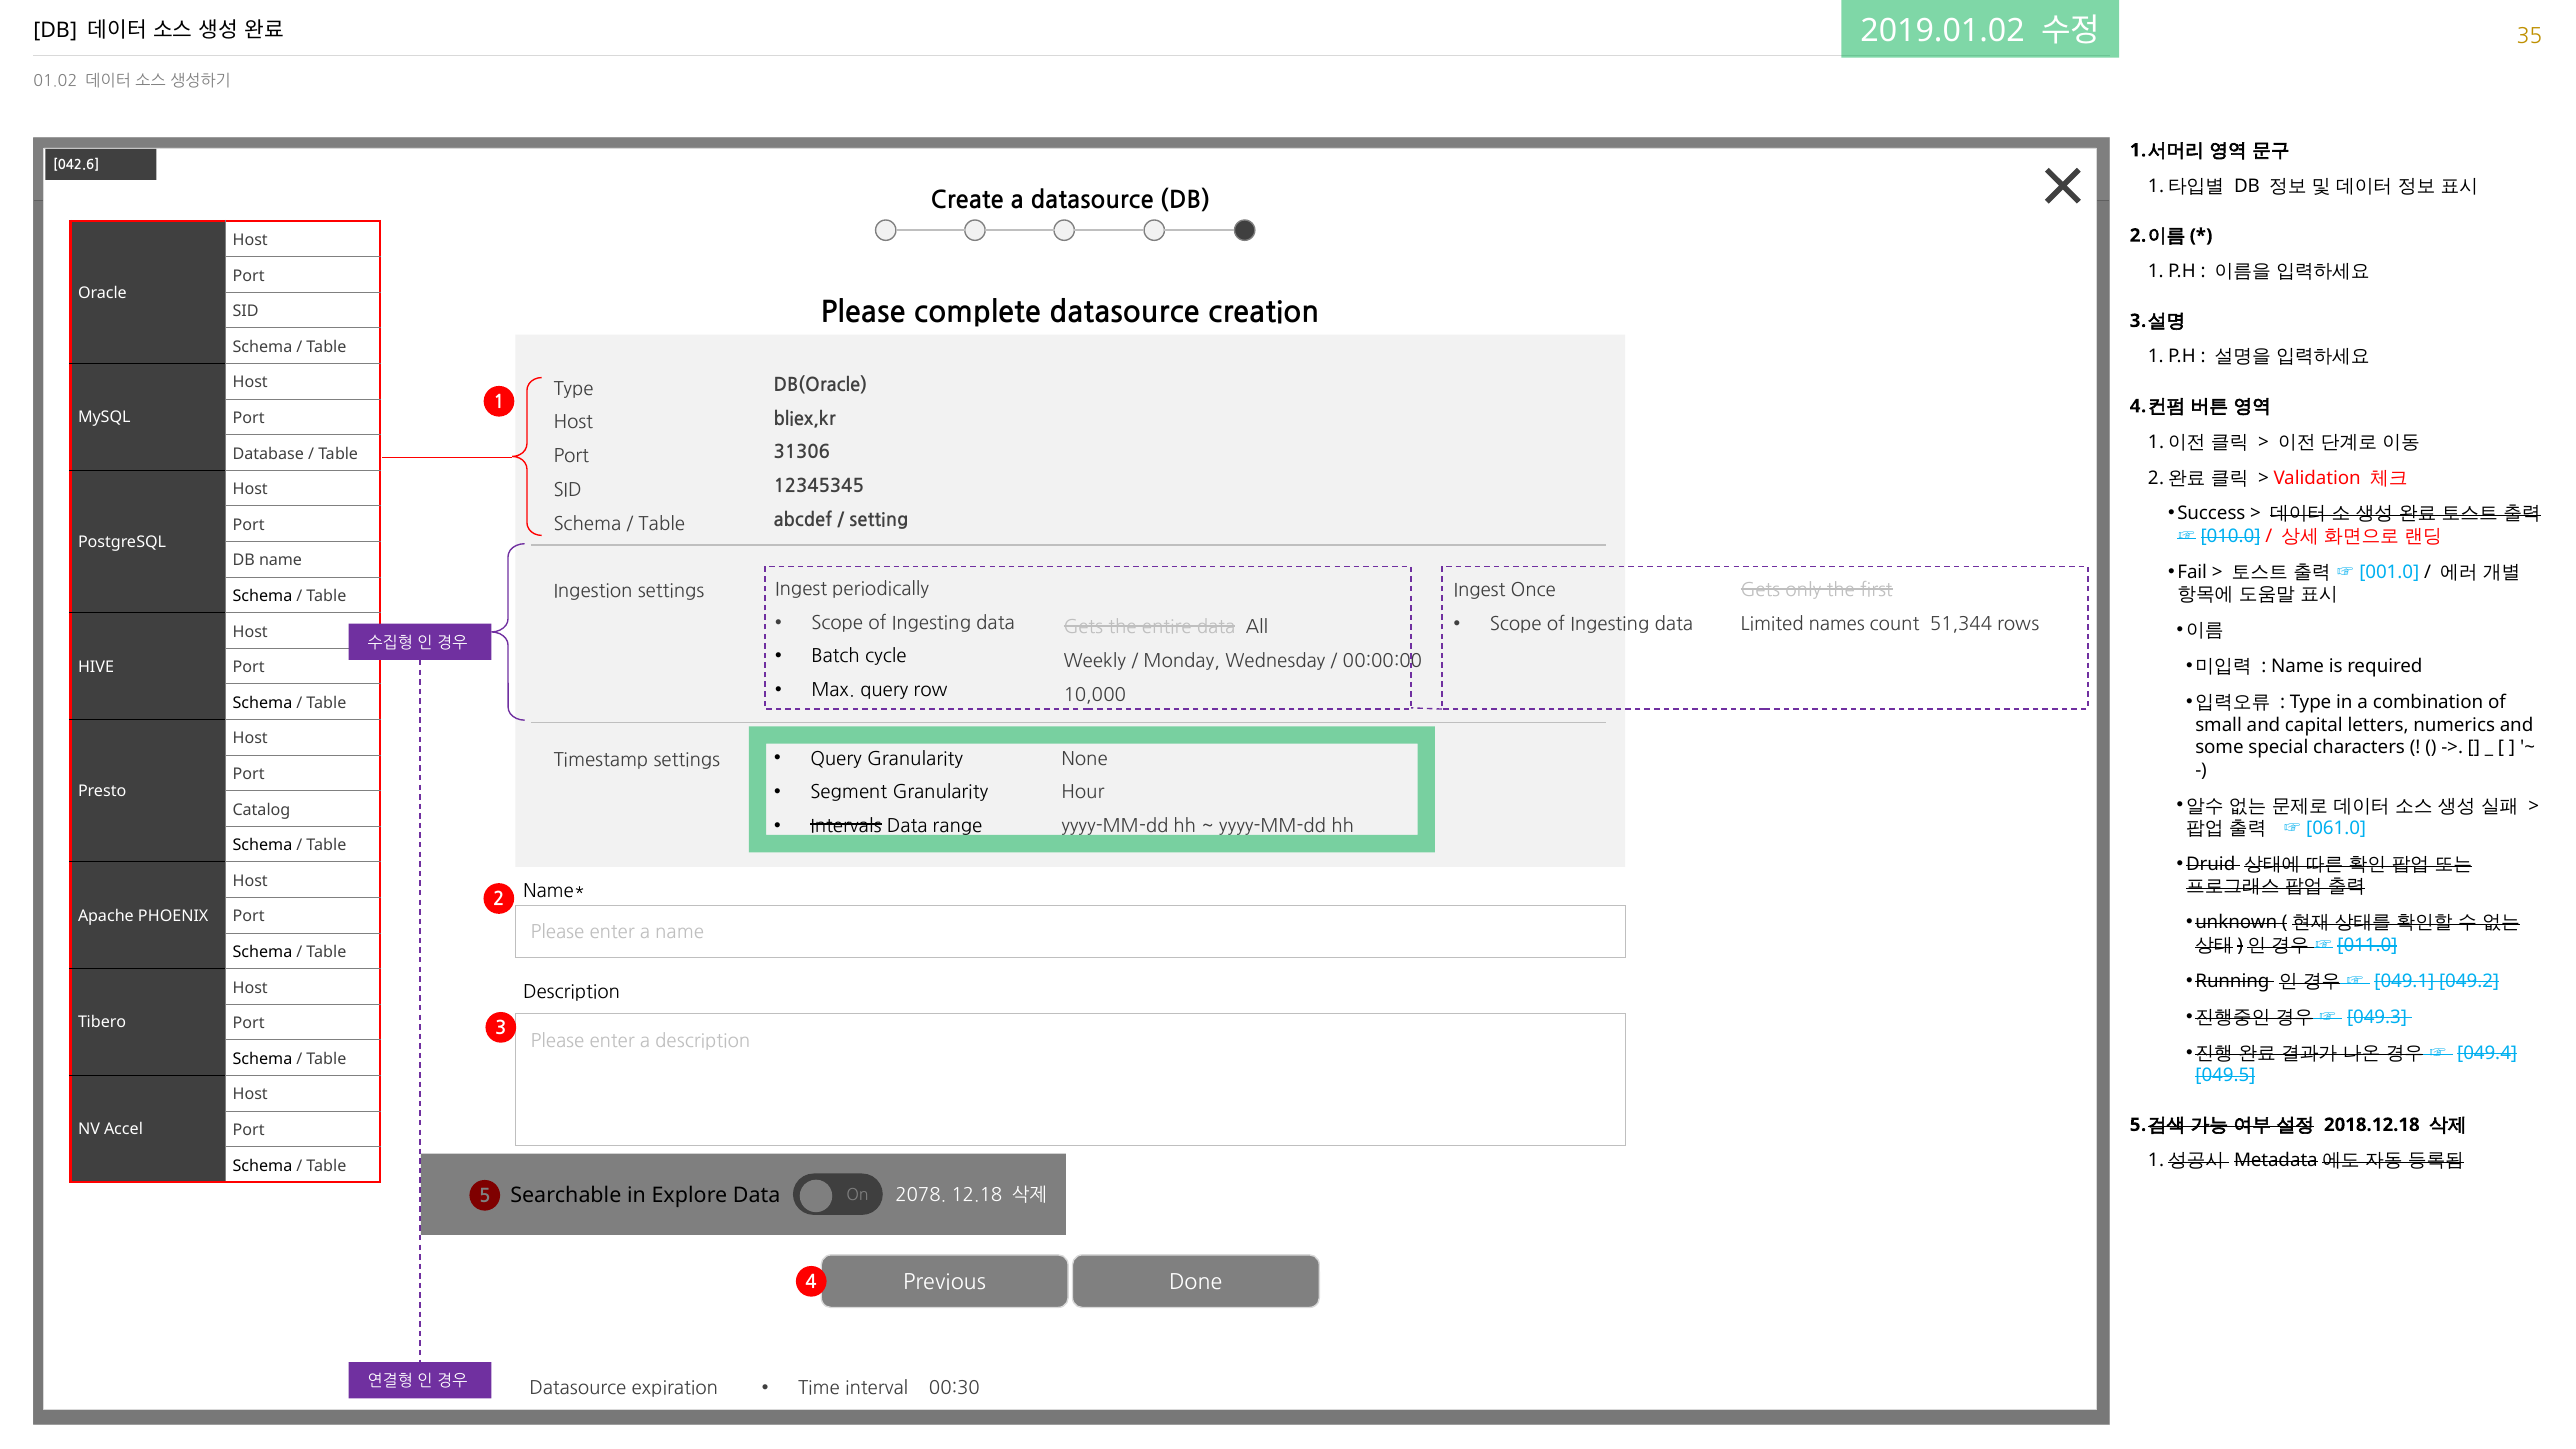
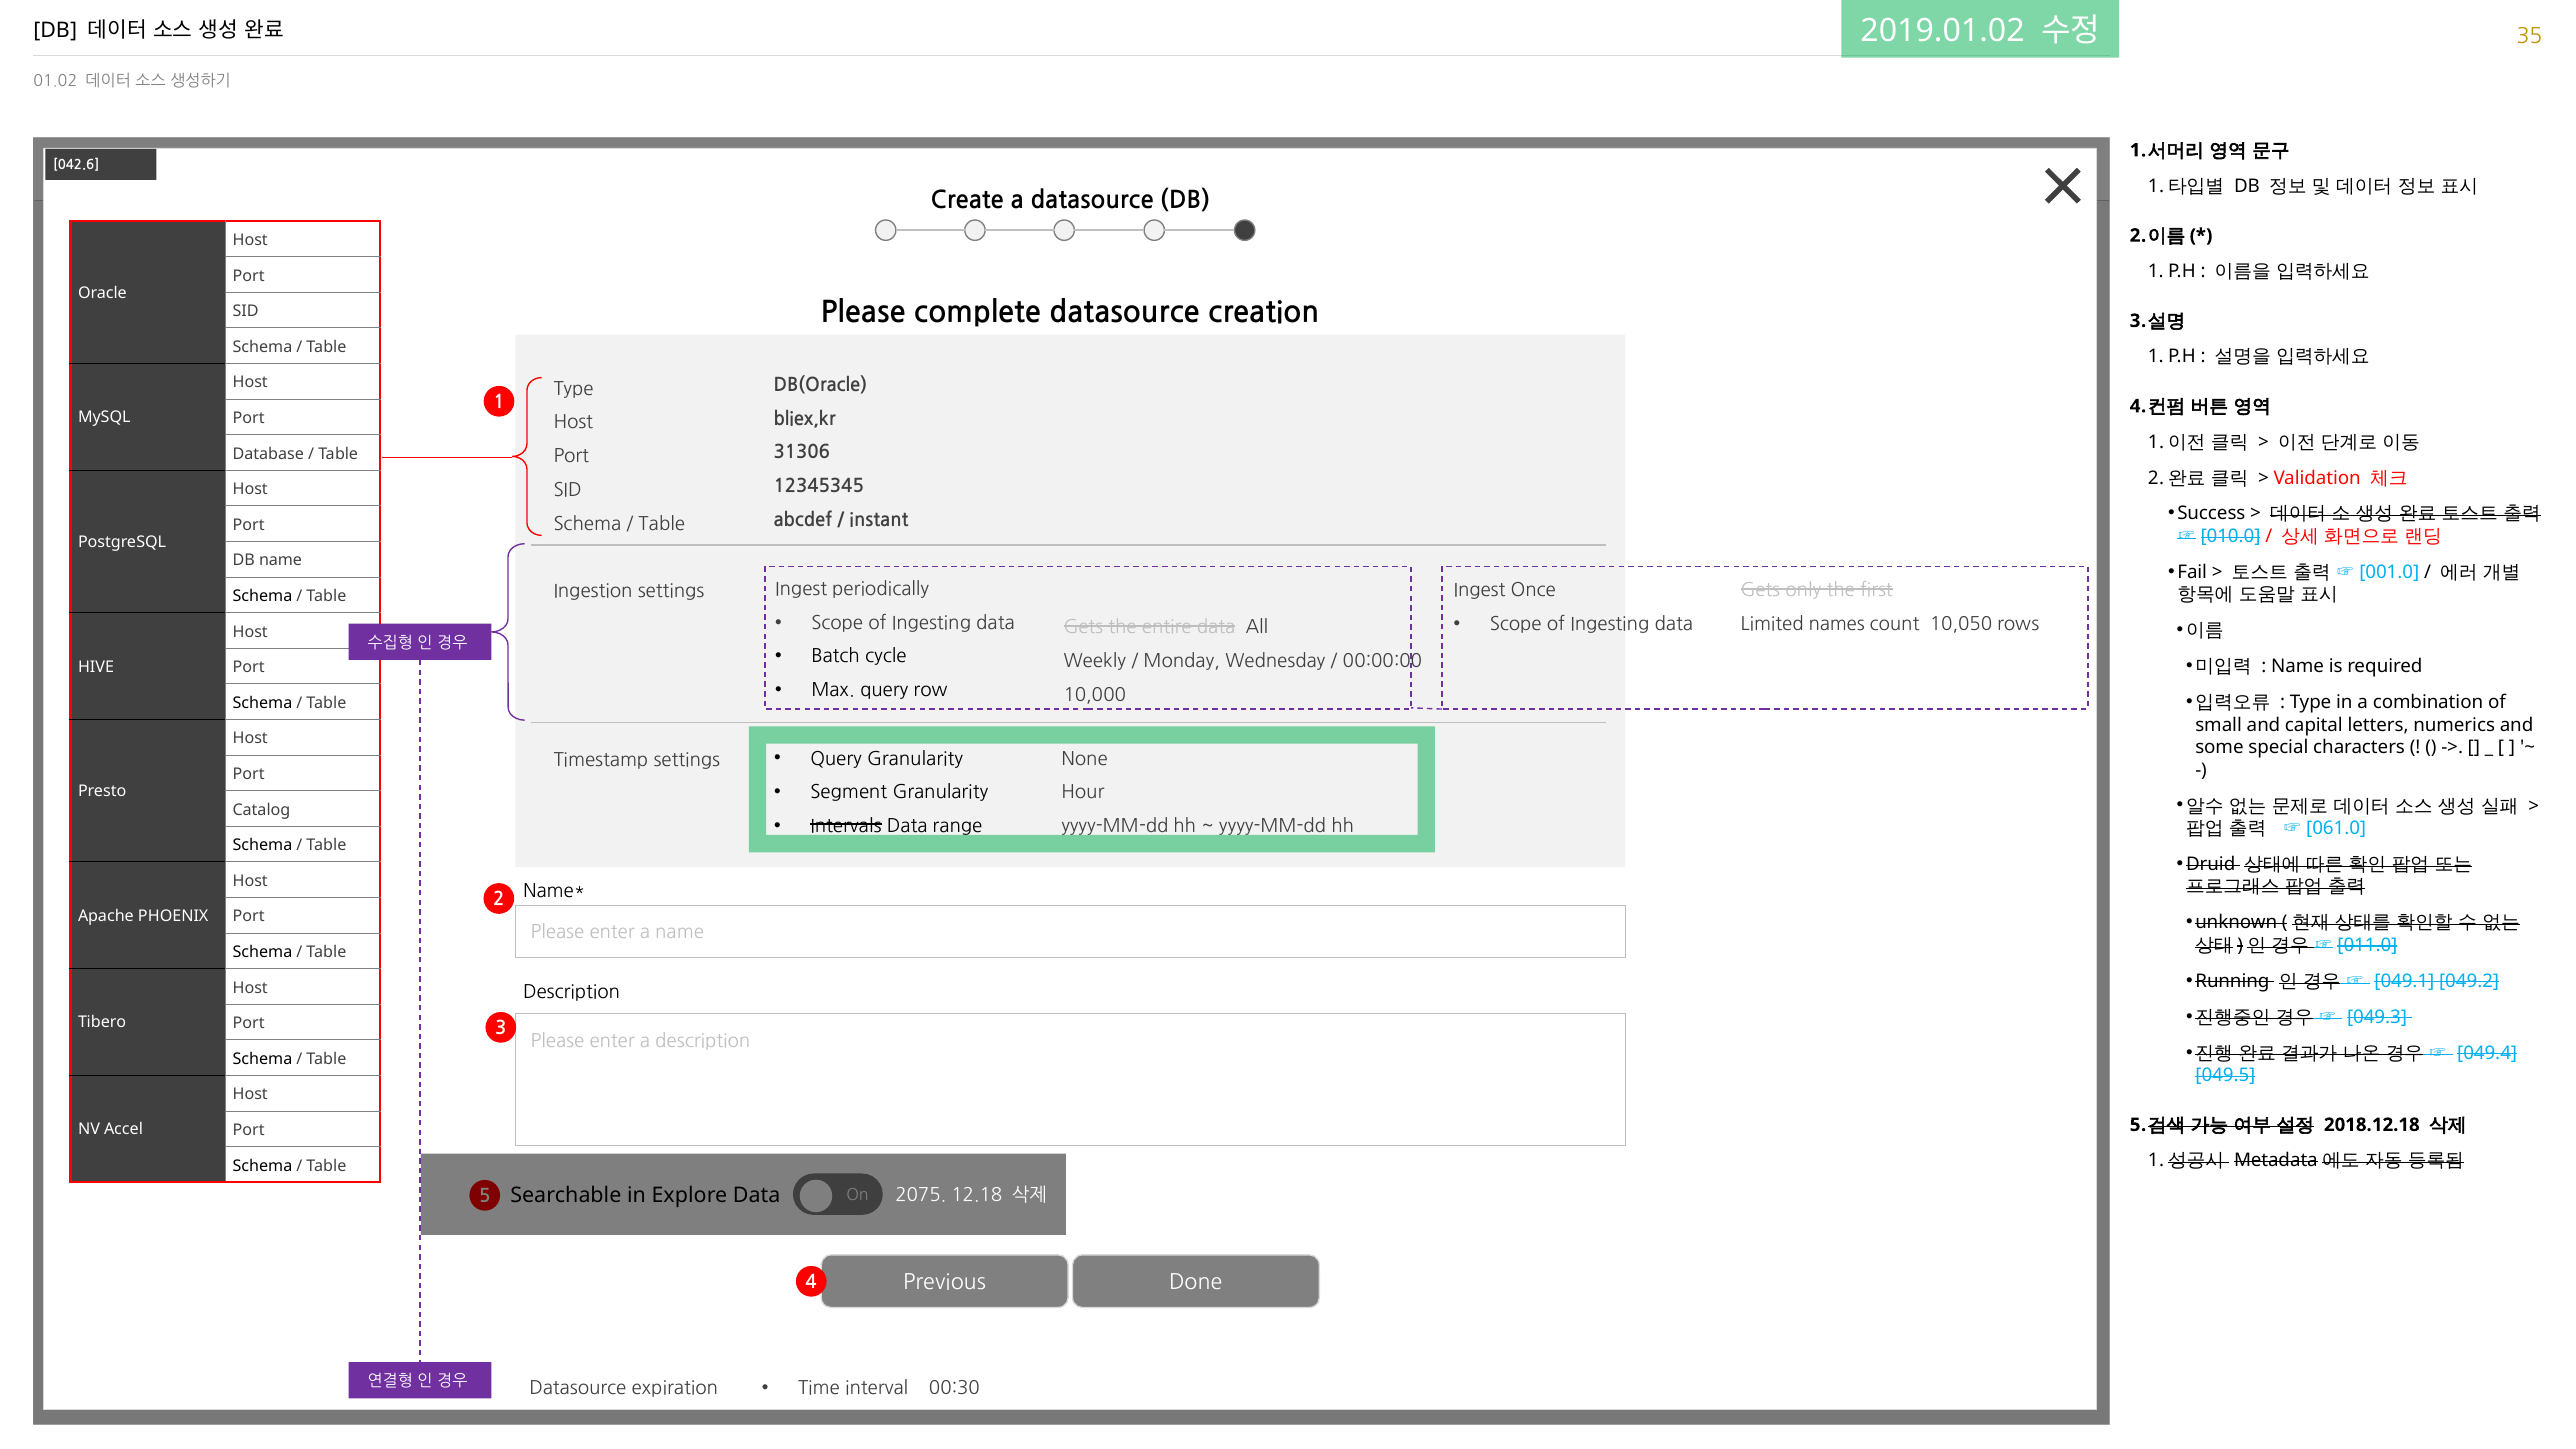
setting: setting -> instant (879, 520)
51,344: 51,344 -> 10,050 (1961, 625)
2078: 2078 -> 2075 (921, 1196)
